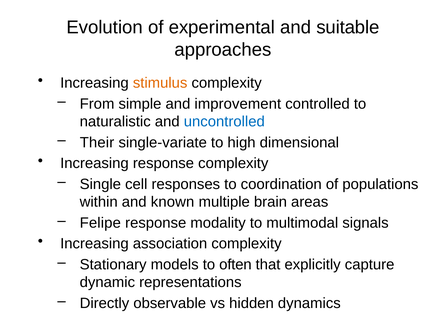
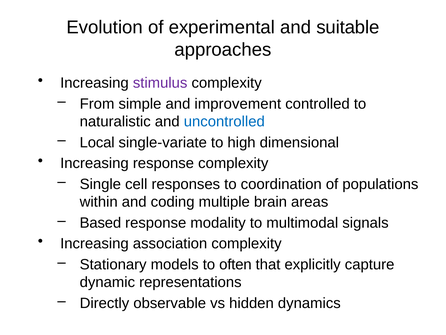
stimulus colour: orange -> purple (160, 83)
Their: Their -> Local (97, 142)
known: known -> coding (173, 202)
Felipe: Felipe -> Based (100, 223)
